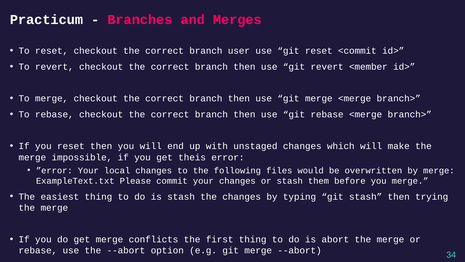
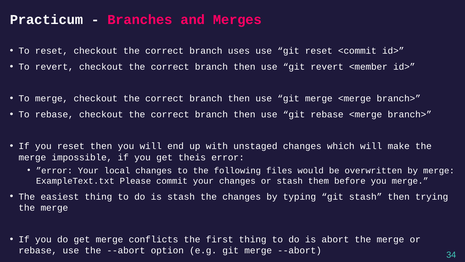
user: user -> uses (239, 51)
